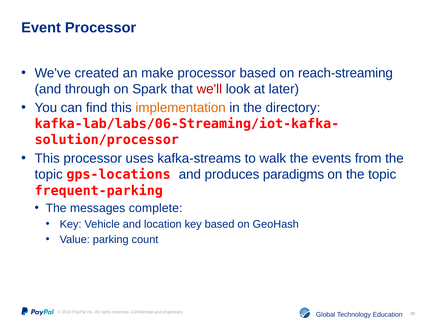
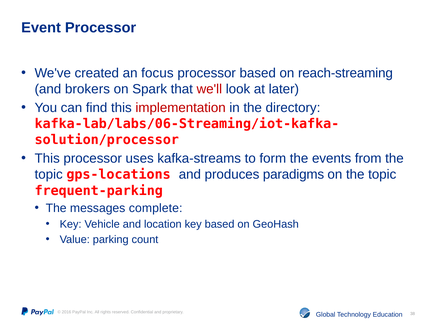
make: make -> focus (157, 73)
through: through -> brokers (87, 89)
implementation colour: orange -> red (181, 108)
walk: walk -> form (273, 158)
